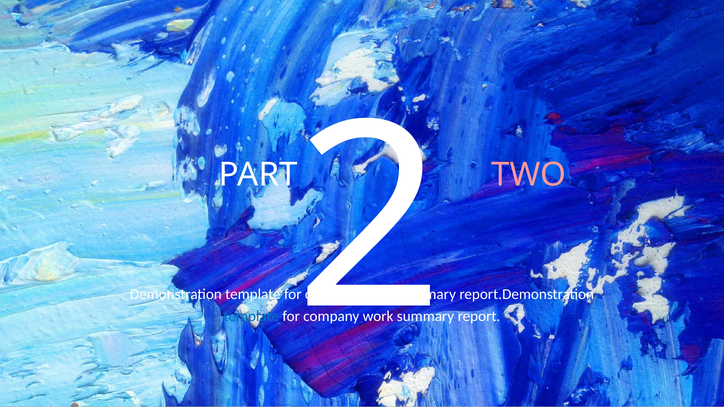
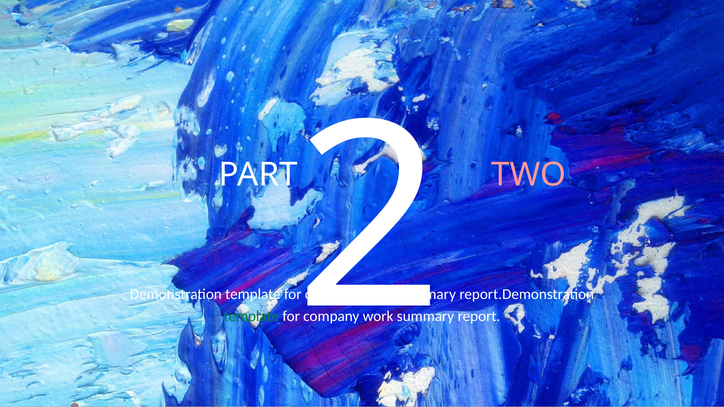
template colour: blue -> green (251, 316)
